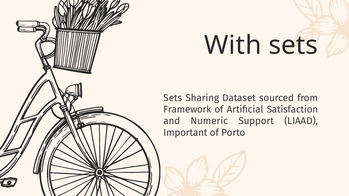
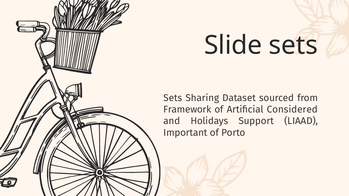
With: With -> Slide (233, 45)
Satisfaction: Satisfaction -> Considered (292, 110)
Numeric: Numeric -> Holidays (209, 121)
